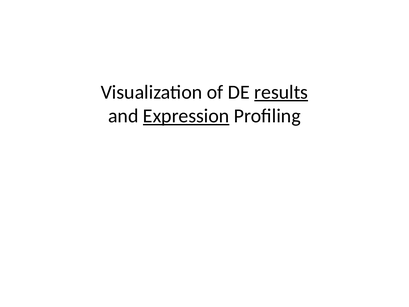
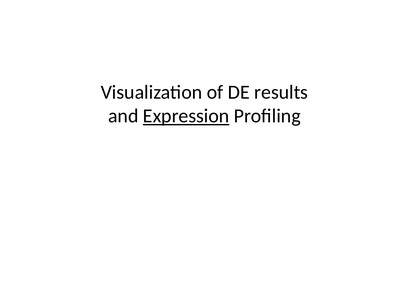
results underline: present -> none (281, 92)
